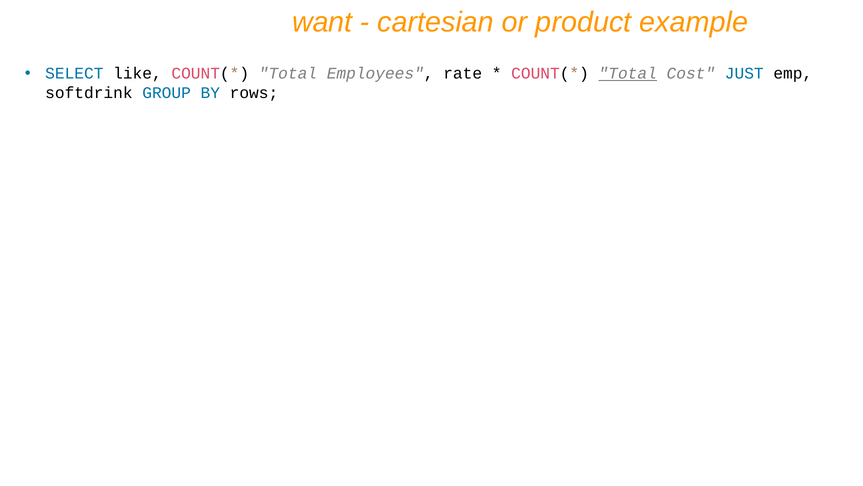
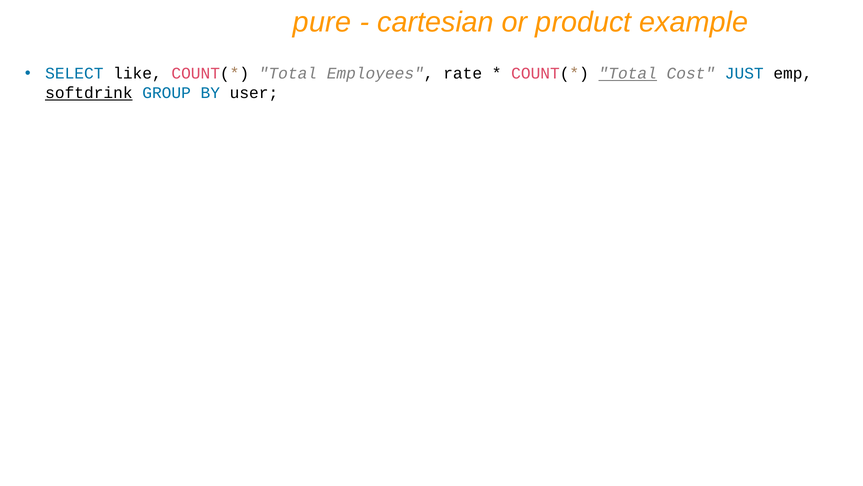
want: want -> pure (322, 22)
softdrink underline: none -> present (89, 93)
rows: rows -> user (254, 93)
